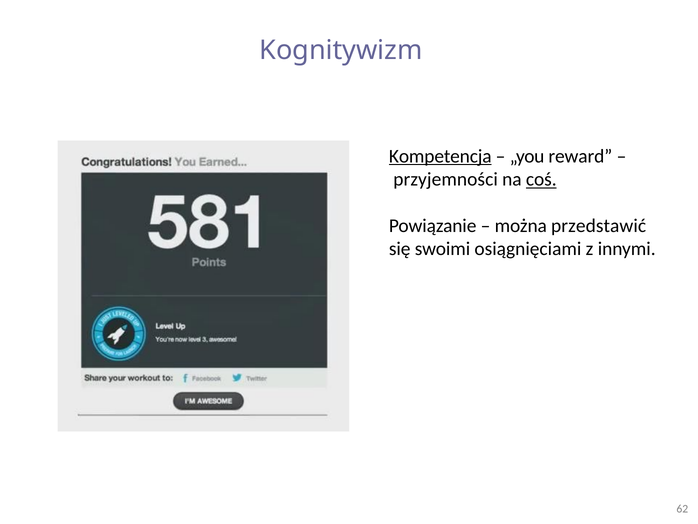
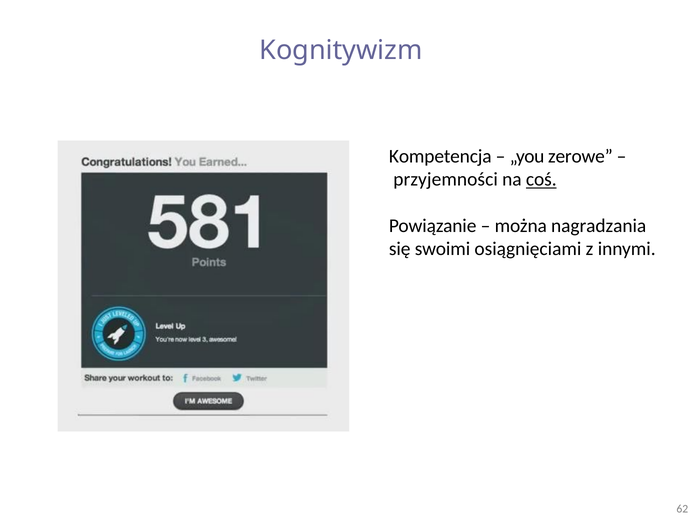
Kompetencja underline: present -> none (440, 156)
reward: reward -> zerowe (580, 156)
przedstawić: przedstawić -> nagradzania (599, 226)
